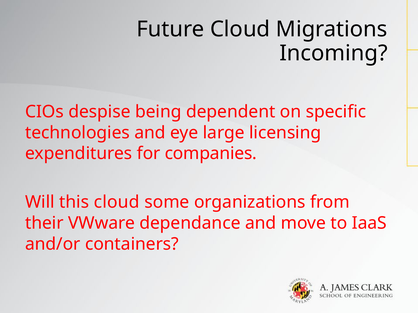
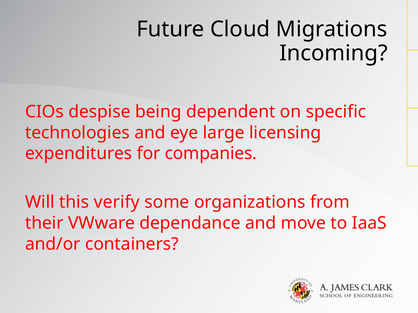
this cloud: cloud -> verify (117, 203)
